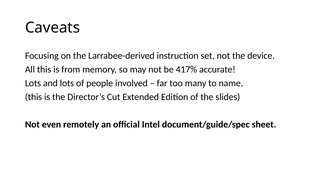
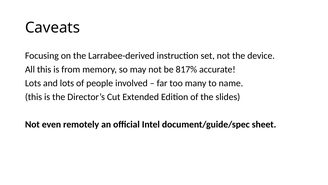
417%: 417% -> 817% (186, 69)
